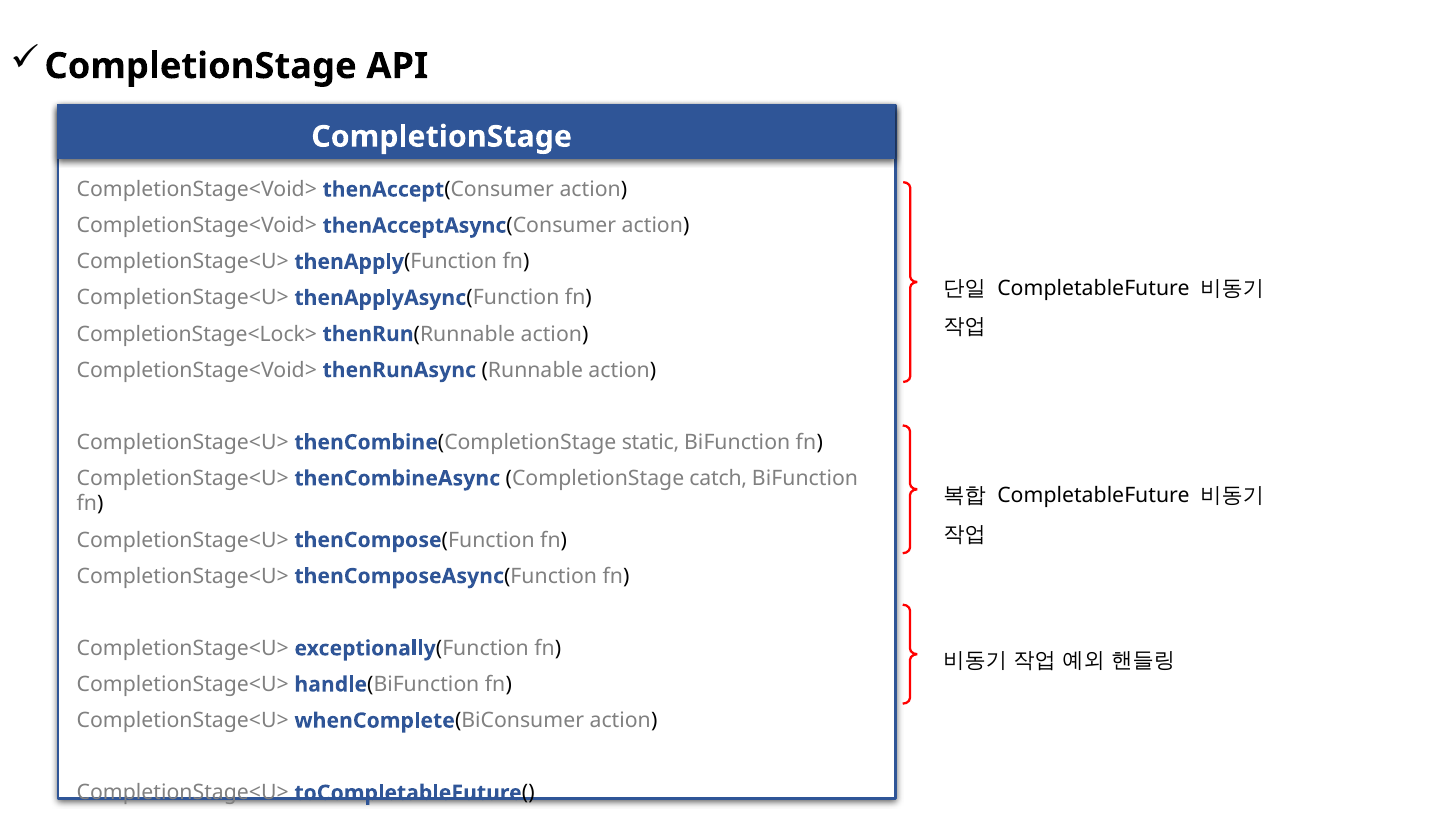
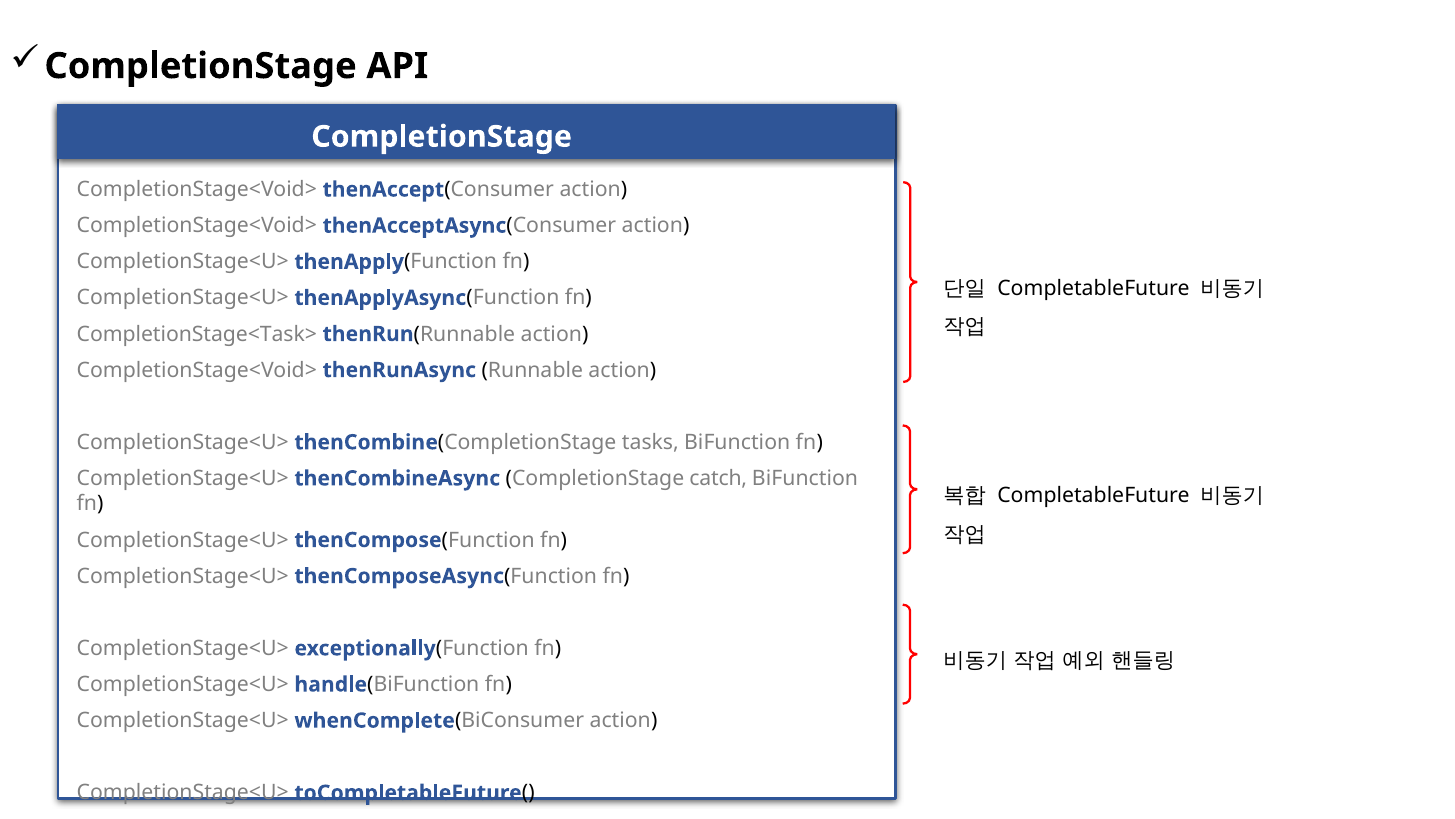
CompletionStage<Lock>: CompletionStage<Lock> -> CompletionStage<Task> (197, 334)
static: static -> tasks (650, 442)
